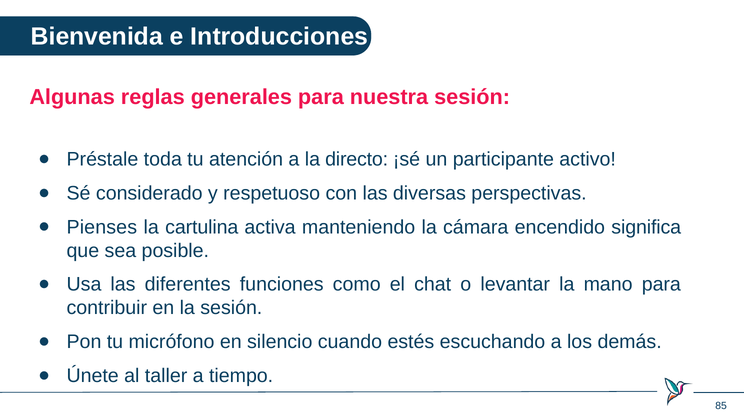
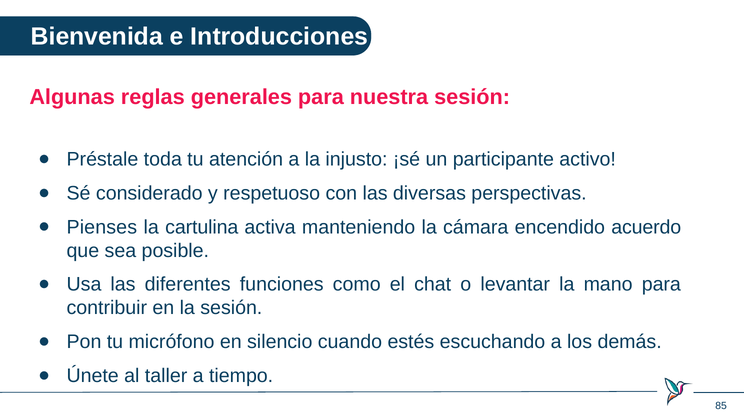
directo: directo -> injusto (357, 160)
significa: significa -> acuerdo (646, 227)
